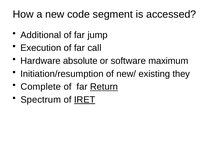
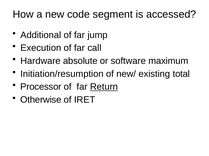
they: they -> total (181, 74)
Complete: Complete -> Processor (41, 87)
Spectrum: Spectrum -> Otherwise (41, 100)
IRET underline: present -> none (85, 100)
